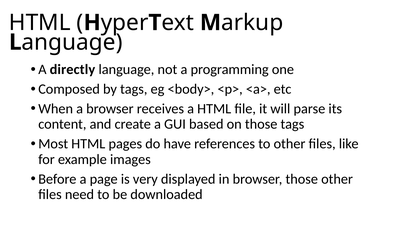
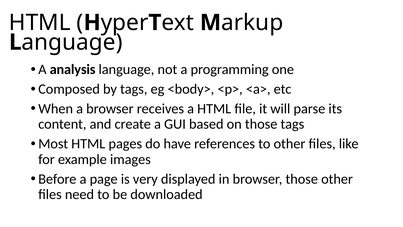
directly: directly -> analysis (73, 69)
